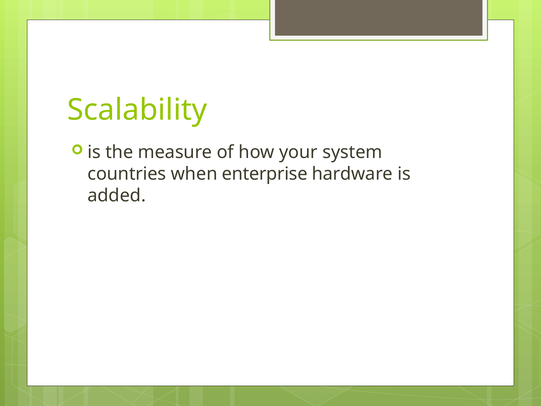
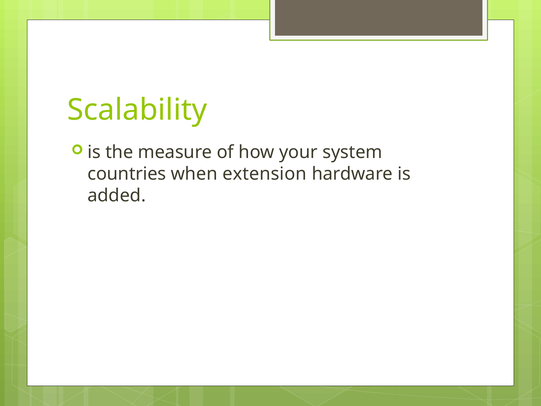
enterprise: enterprise -> extension (265, 174)
